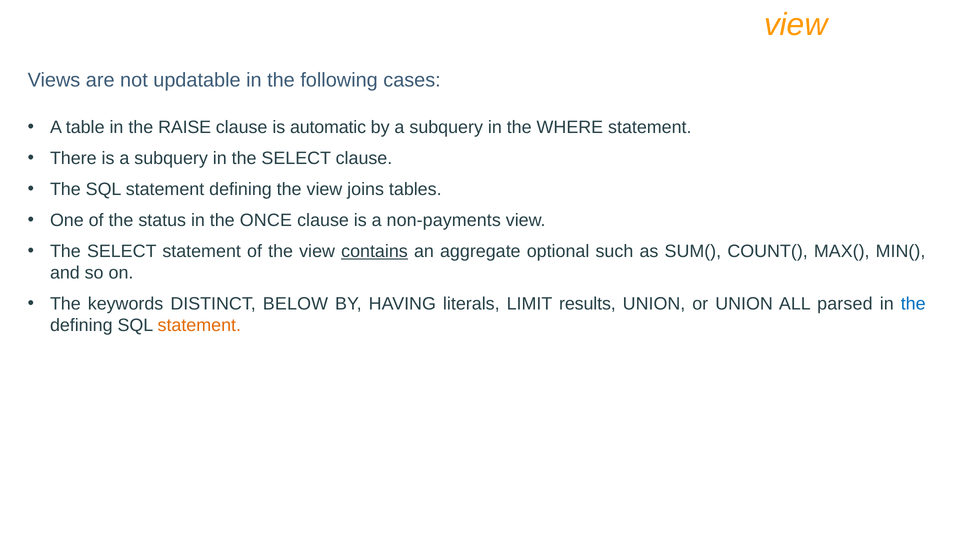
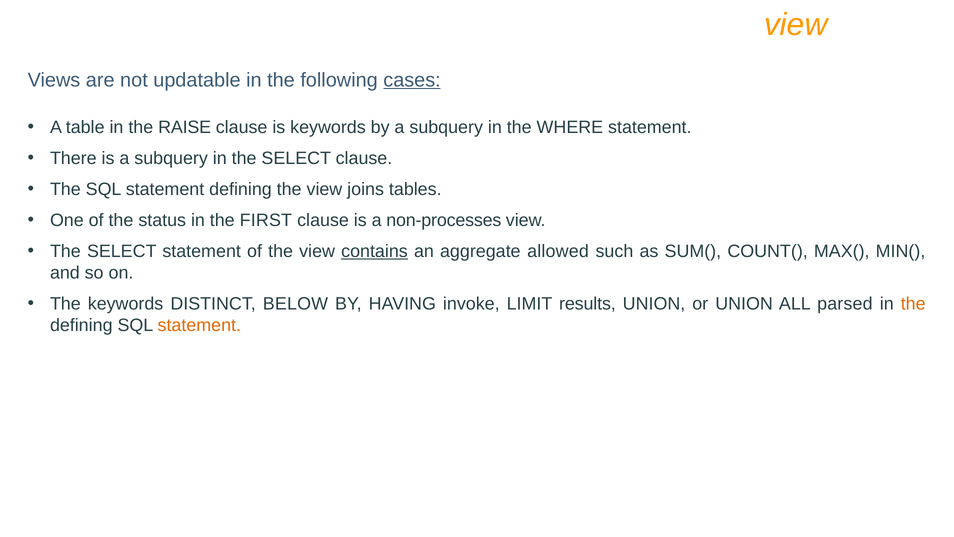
cases underline: none -> present (412, 80)
is automatic: automatic -> keywords (328, 127)
ONCE: ONCE -> FIRST (266, 220)
non-payments: non-payments -> non-processes (444, 220)
optional: optional -> allowed (558, 251)
literals: literals -> invoke (471, 304)
the colour: blue -> orange (913, 304)
